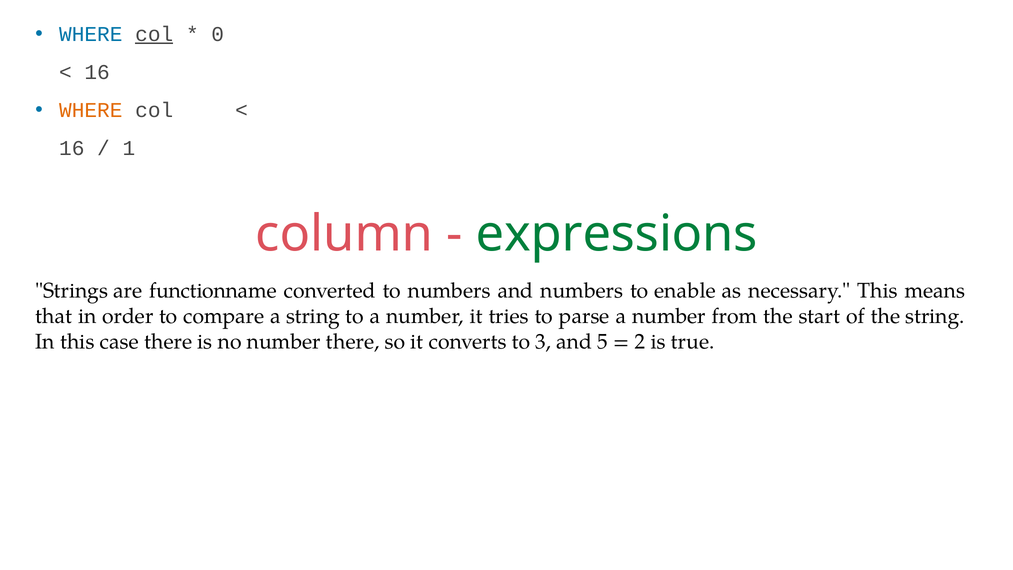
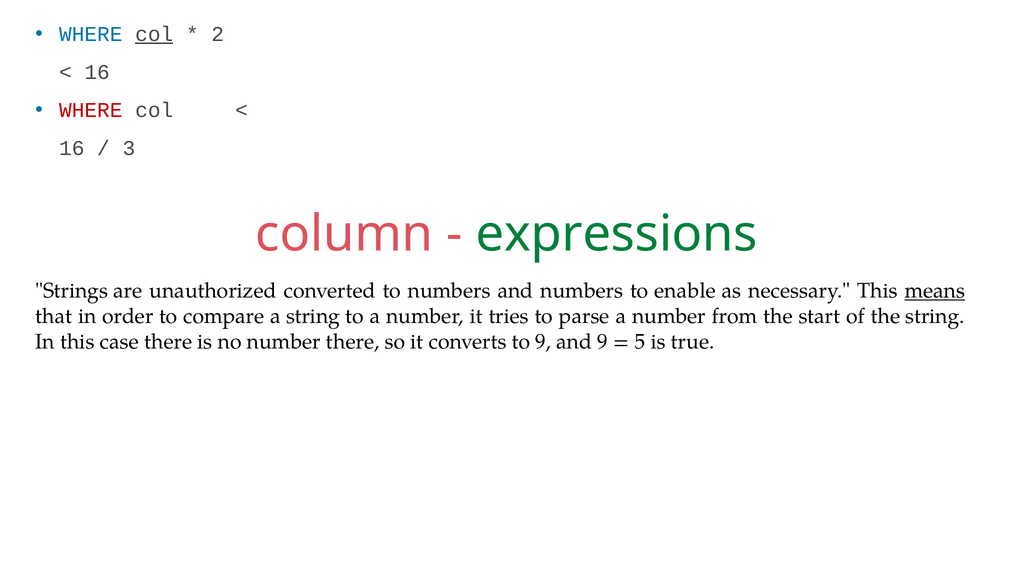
0: 0 -> 2 (218, 34)
WHERE colour: orange -> red (91, 110)
1: 1 -> 3 (129, 148)
functionname: functionname -> unauthorized (213, 291)
means underline: none -> present (935, 291)
to 3: 3 -> 9 (543, 342)
and 5: 5 -> 9 (603, 342)
2: 2 -> 5 (640, 342)
